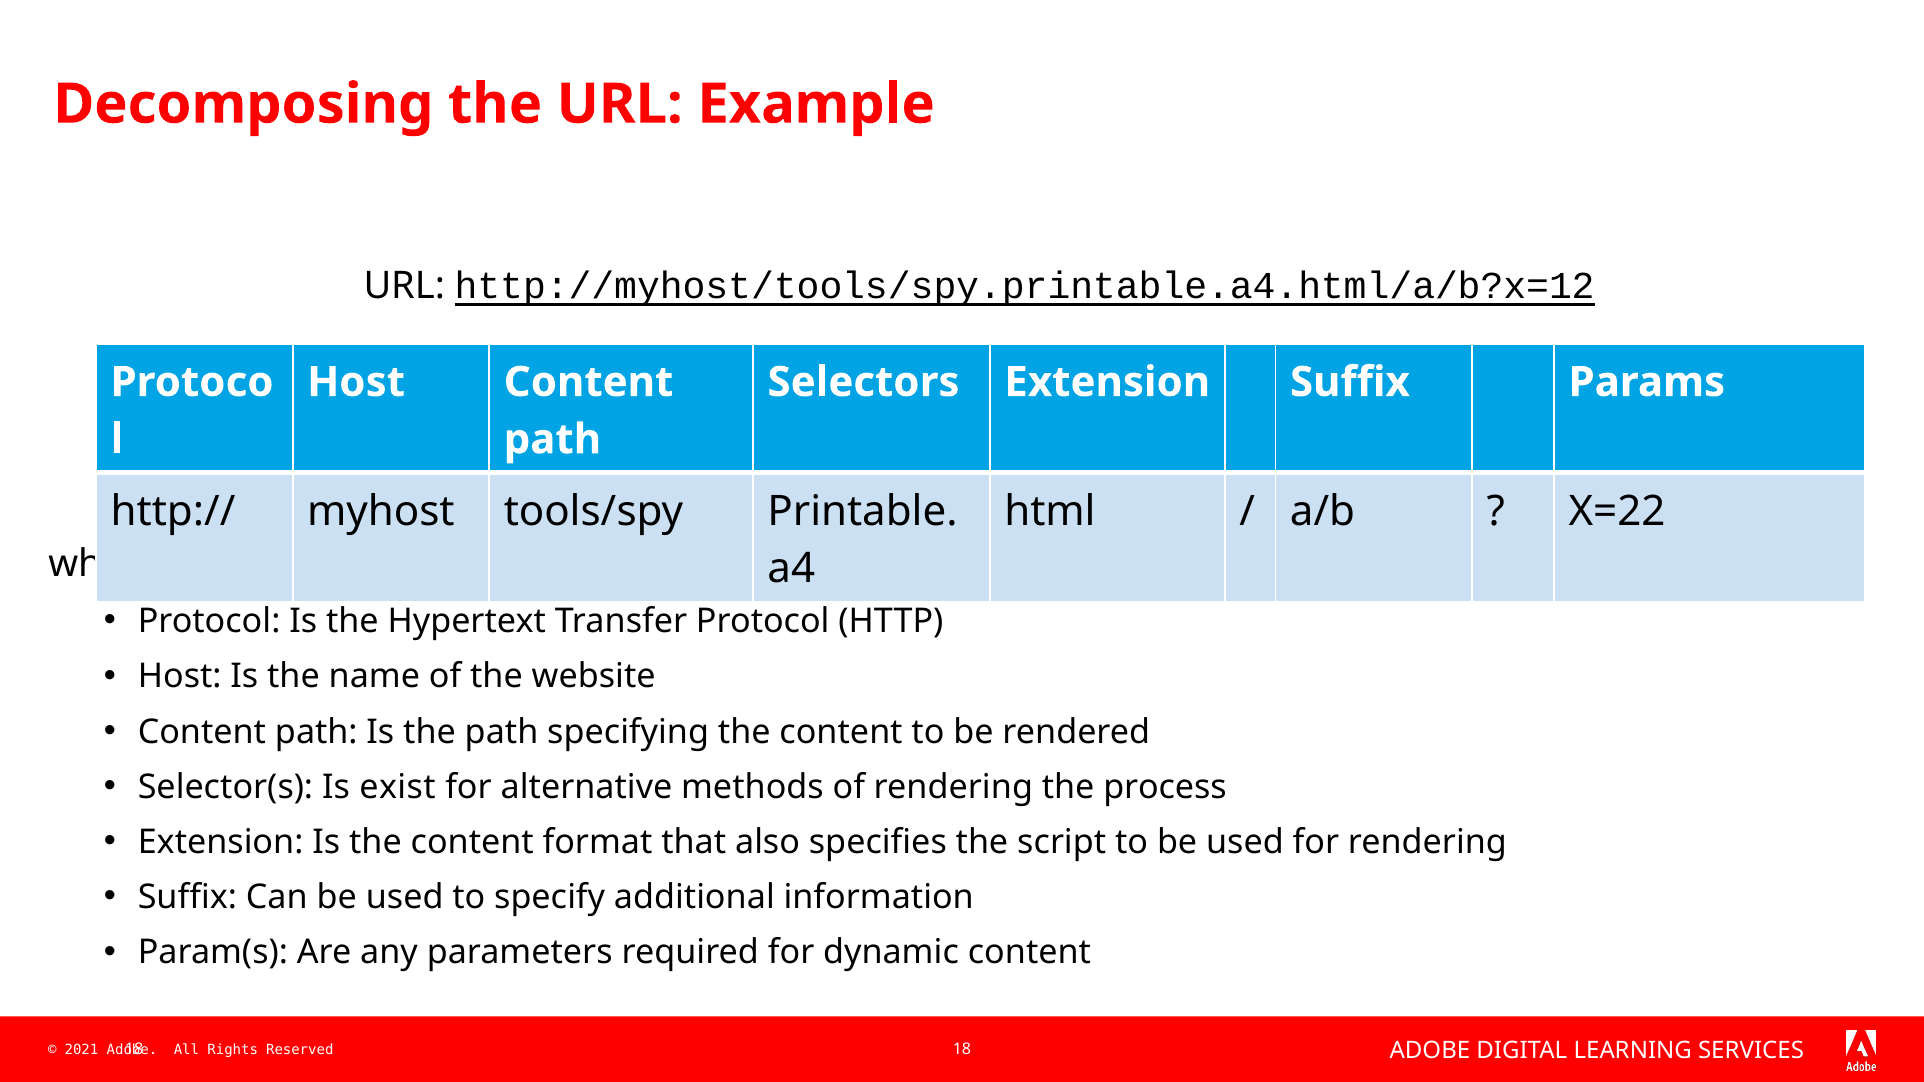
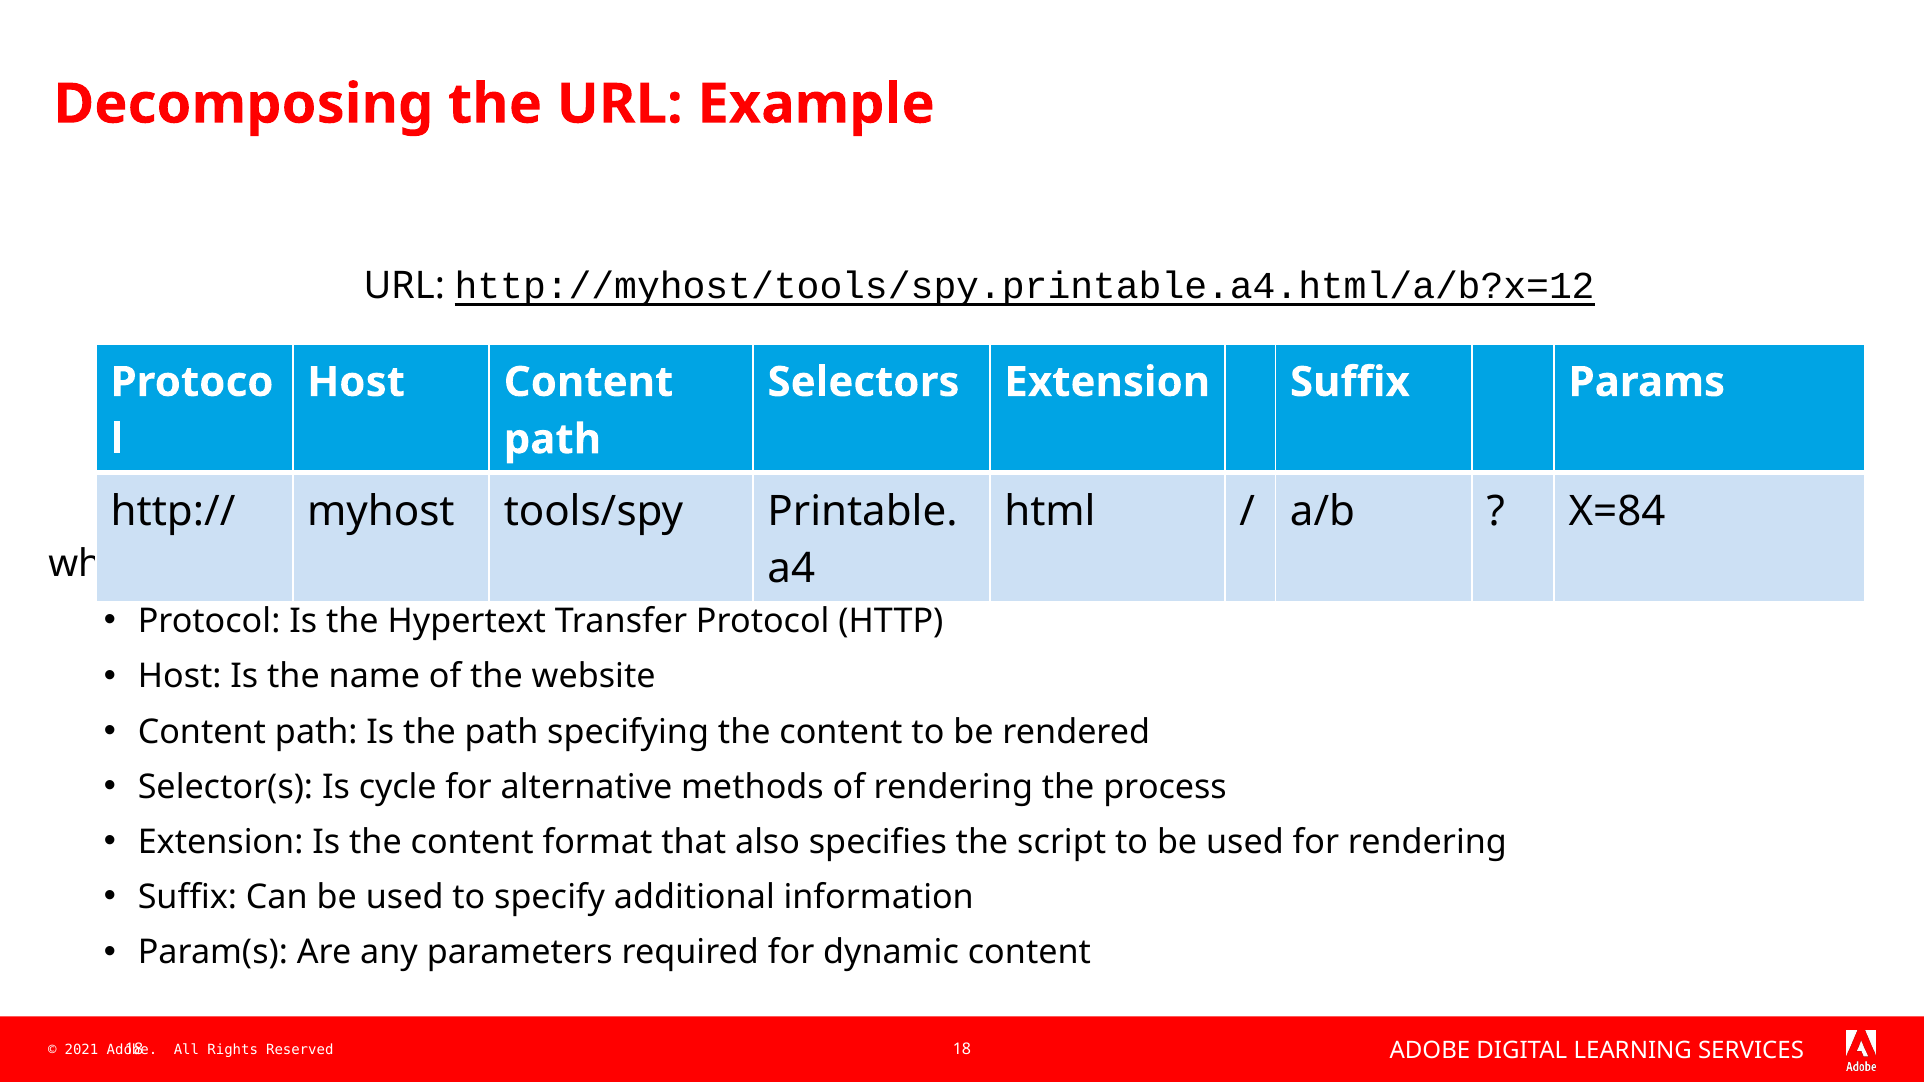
X=22: X=22 -> X=84 (1617, 511)
exist: exist -> cycle (398, 787)
